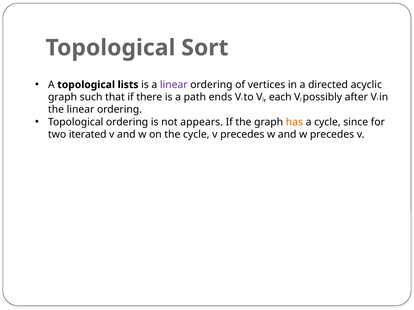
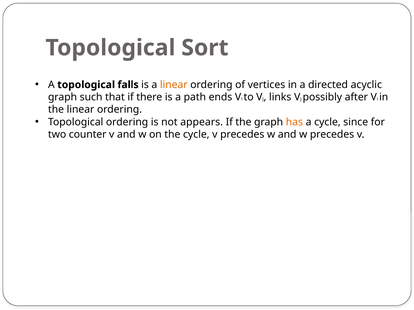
lists: lists -> falls (128, 85)
linear colour: purple -> orange (174, 85)
each: each -> links (280, 97)
iterated: iterated -> counter (88, 135)
